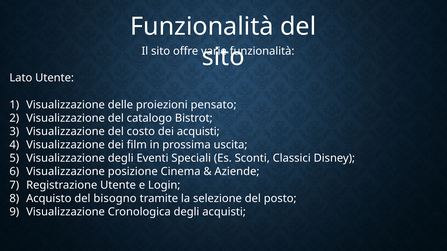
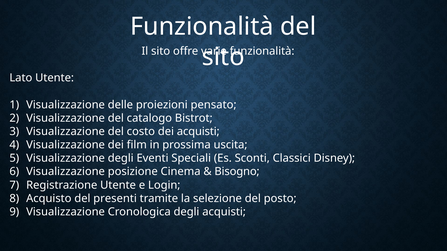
Aziende: Aziende -> Bisogno (237, 172)
bisogno: bisogno -> presenti (115, 199)
